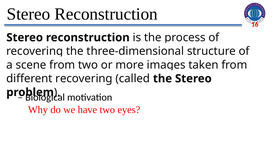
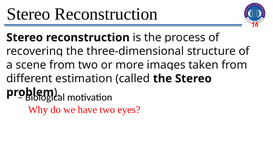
recovering: recovering -> estimation (84, 78)
